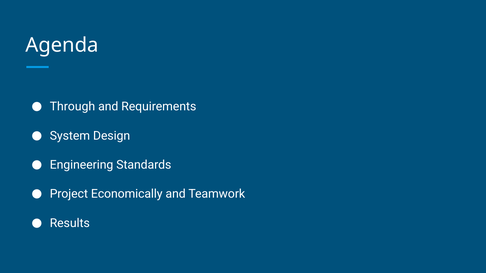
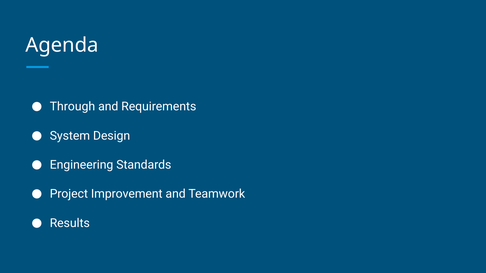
Economically: Economically -> Improvement (127, 194)
